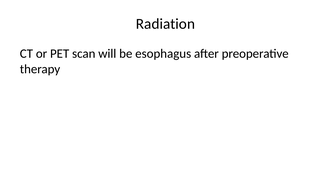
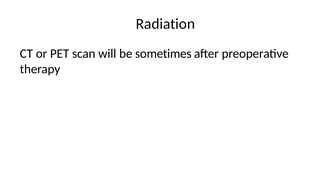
esophagus: esophagus -> sometimes (163, 54)
